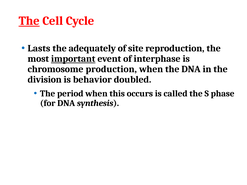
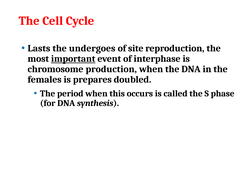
The underline: present -> none (29, 21)
adequately: adequately -> undergoes (92, 48)
division: division -> females (45, 80)
behavior: behavior -> prepares (92, 80)
